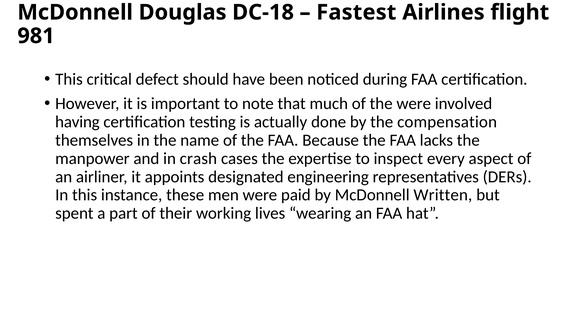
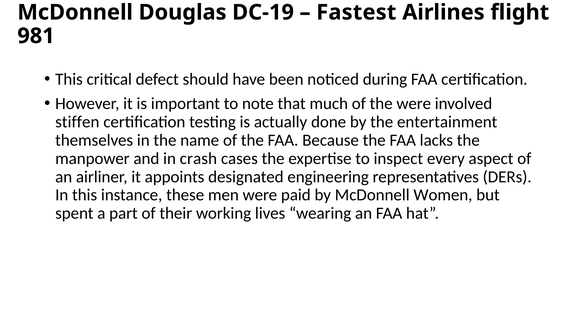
DC-18: DC-18 -> DC-19 (263, 12)
having: having -> stiffen (77, 122)
compensation: compensation -> entertainment (447, 122)
Written: Written -> Women (443, 195)
